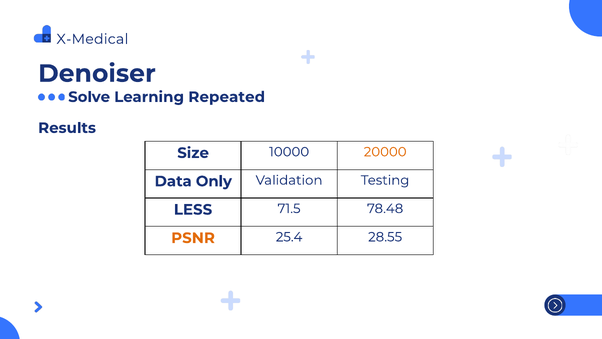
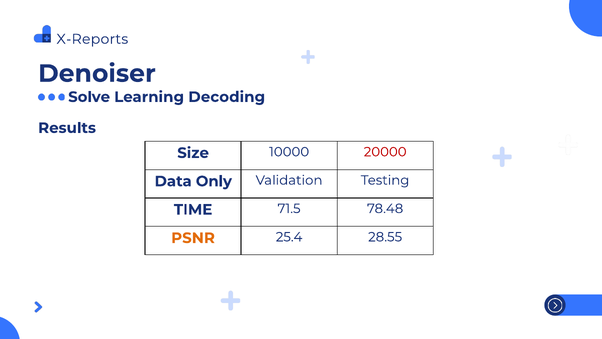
X-Medical: X-Medical -> X-Reports (92, 39)
Repeated: Repeated -> Decoding (227, 97)
20000 colour: orange -> red (385, 152)
LESS: LESS -> TIME (193, 209)
